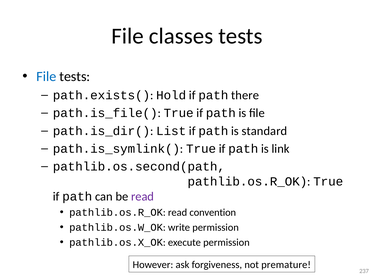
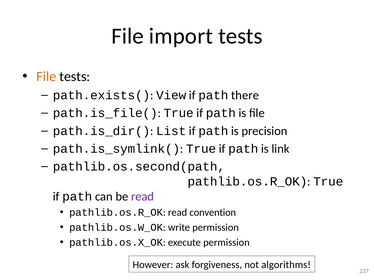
classes: classes -> import (181, 36)
File colour: blue -> orange (46, 77)
Hold: Hold -> View (171, 95)
standard: standard -> precision (265, 131)
premature: premature -> algorithms (286, 265)
